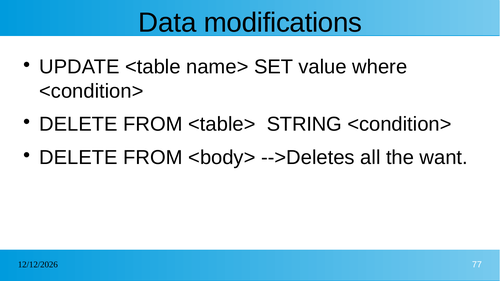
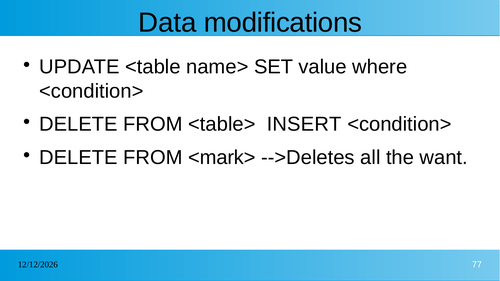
STRING: STRING -> INSERT (304, 124)
<body>: <body> -> <mark> (222, 158)
